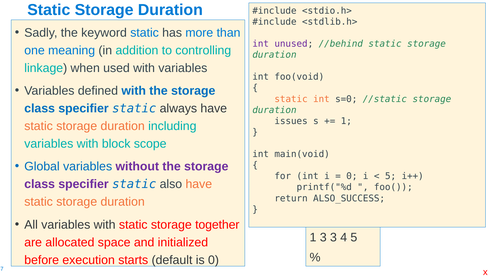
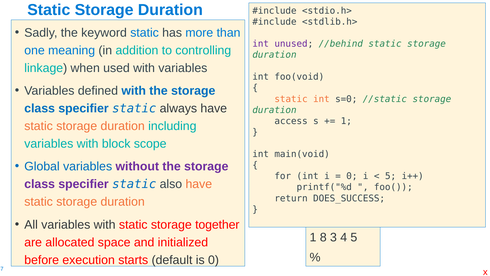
issues: issues -> access (291, 121)
ALSO_SUCCESS: ALSO_SUCCESS -> DOES_SUCCESS (349, 198)
1 3: 3 -> 8 (323, 237)
